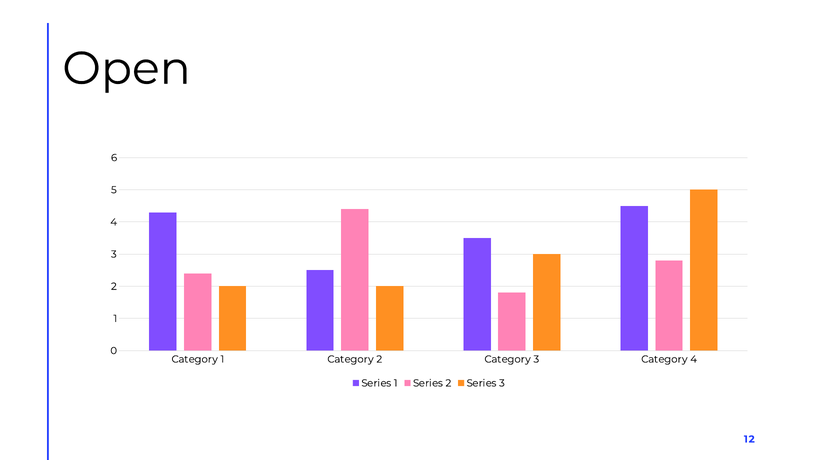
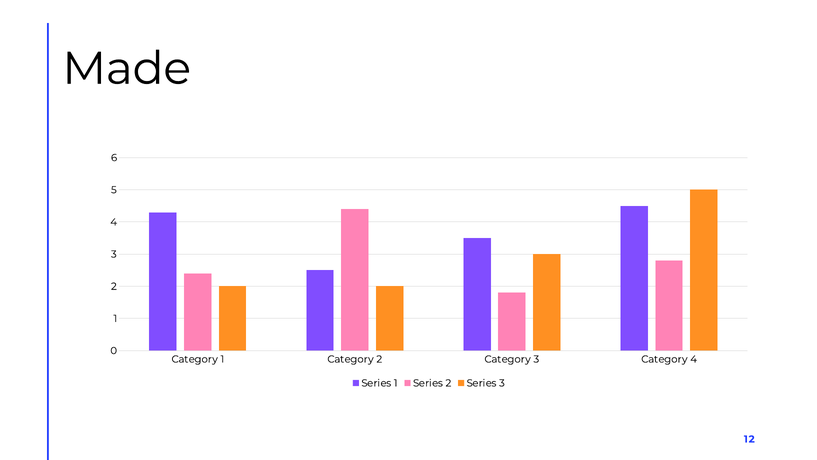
Open: Open -> Made (127, 69)
